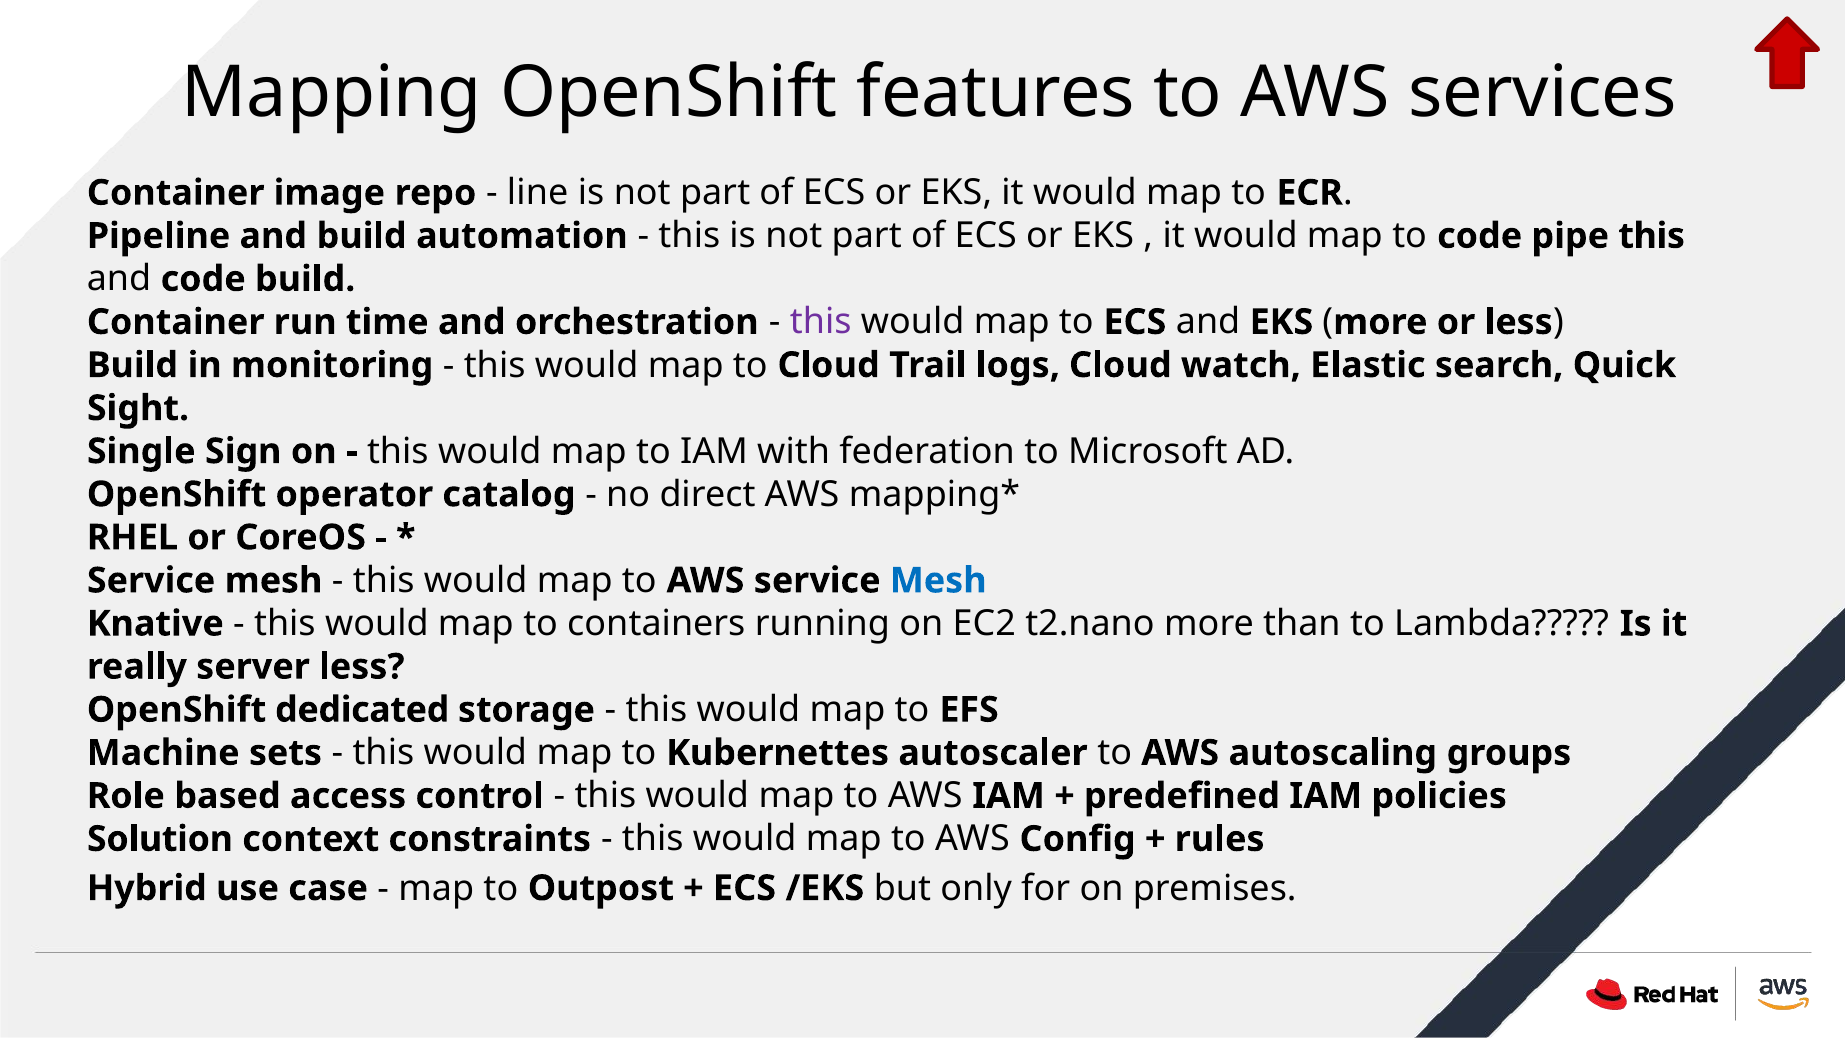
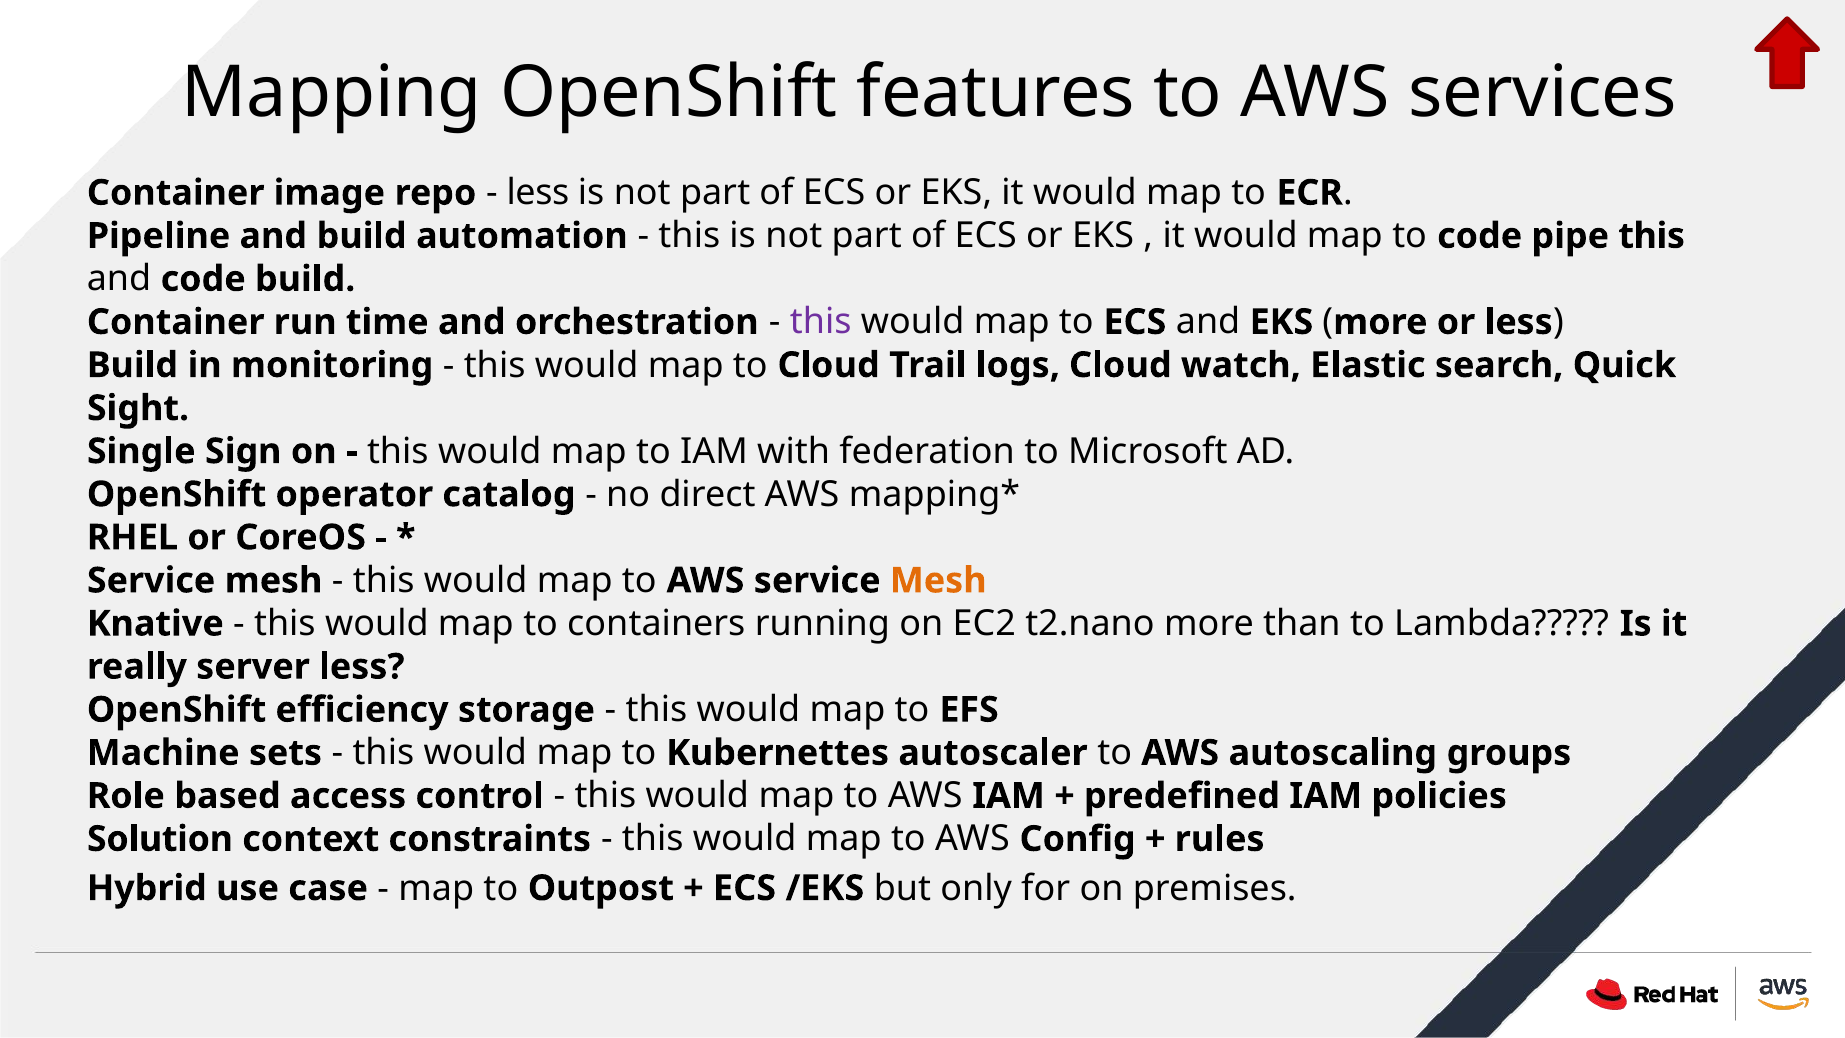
line: line -> less (538, 193)
Mesh colour: blue -> orange (938, 581)
dedicated: dedicated -> efficiency (362, 710)
